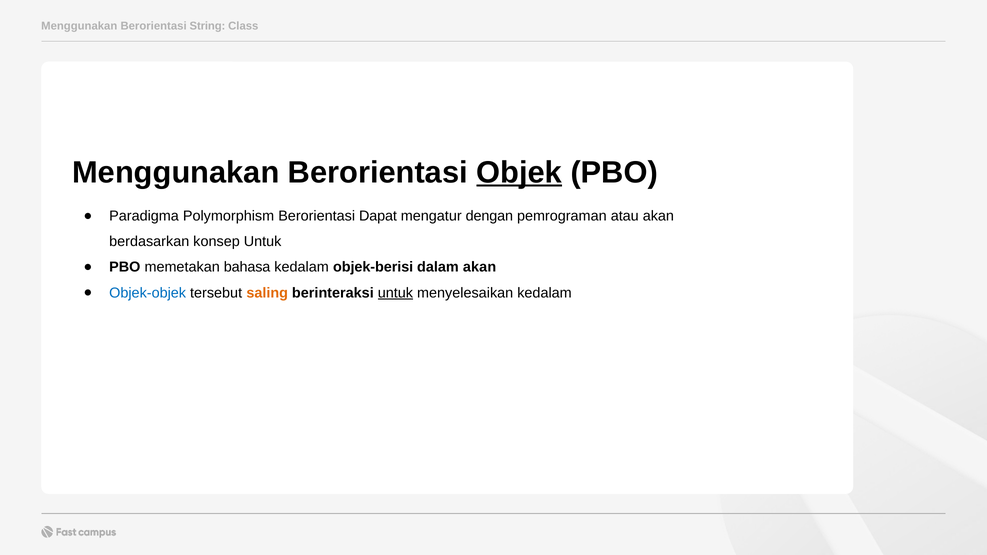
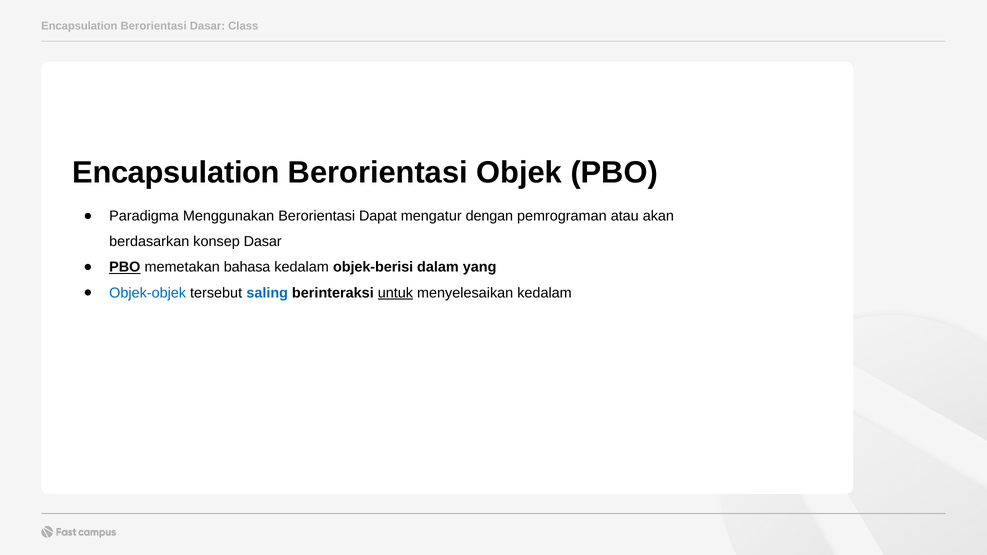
Menggunakan: Menggunakan -> Encapsulation (79, 26)
Berorientasi String: String -> Dasar (207, 26)
Menggunakan: Menggunakan -> Encapsulation (176, 172)
Objek underline: present -> none (519, 172)
Polymorphism: Polymorphism -> Menggunakan (229, 216)
konsep Untuk: Untuk -> Dasar (263, 242)
PBO underline: none -> present (125, 267)
dalam akan: akan -> yang (480, 267)
saling colour: orange -> blue (267, 293)
